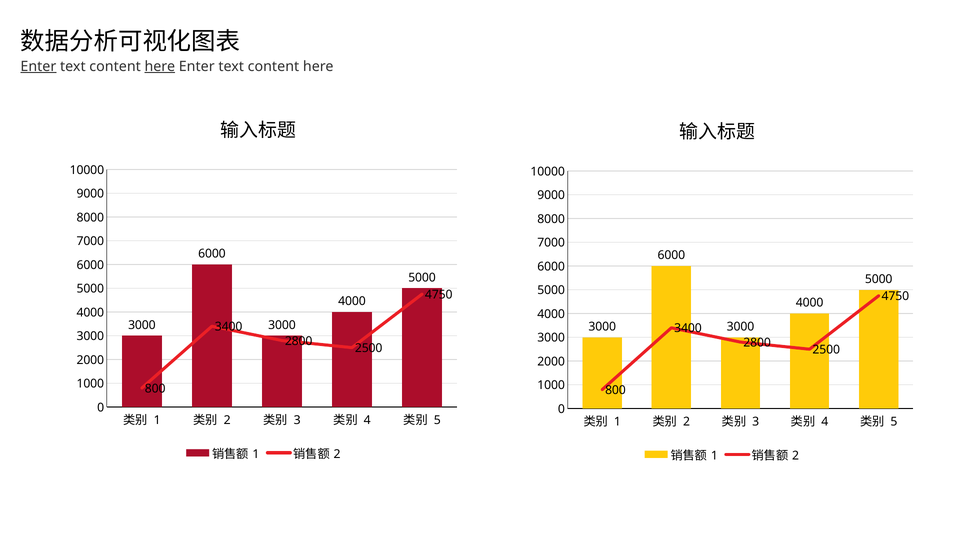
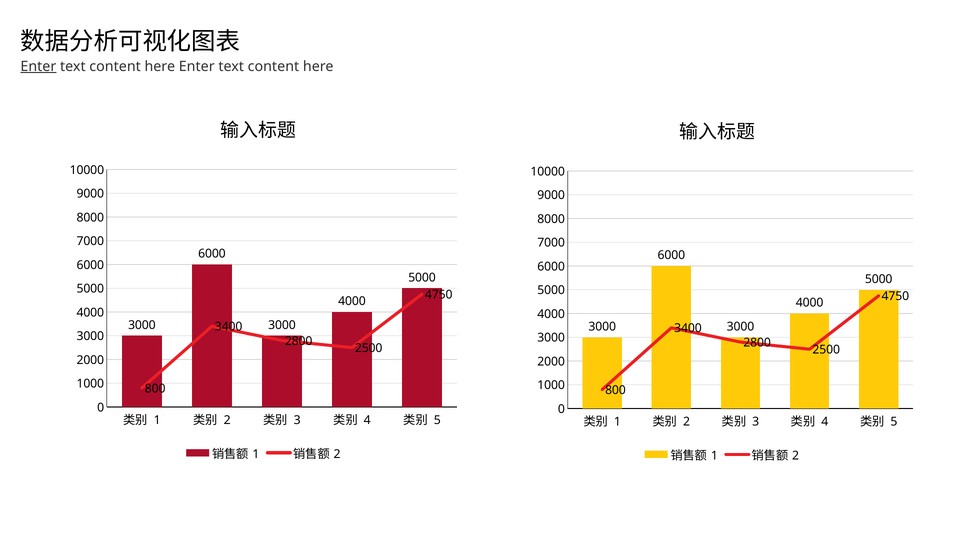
here underline: present -> none (160, 66)
